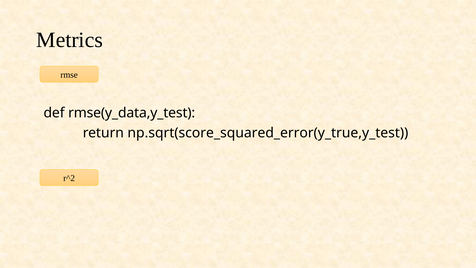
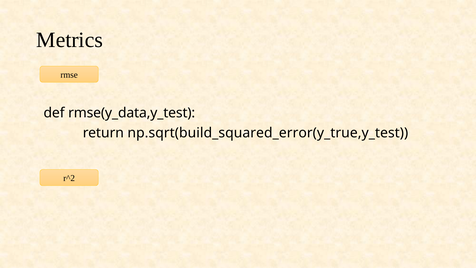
np.sqrt(score_squared_error(y_true,y_test: np.sqrt(score_squared_error(y_true,y_test -> np.sqrt(build_squared_error(y_true,y_test (268, 133)
